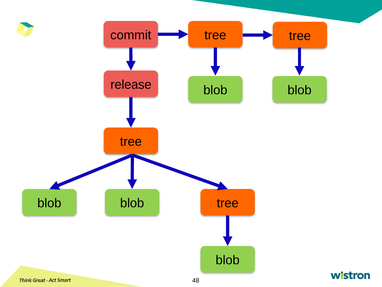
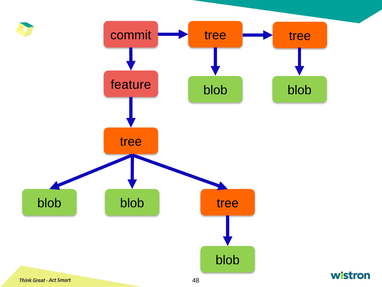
release: release -> feature (131, 84)
